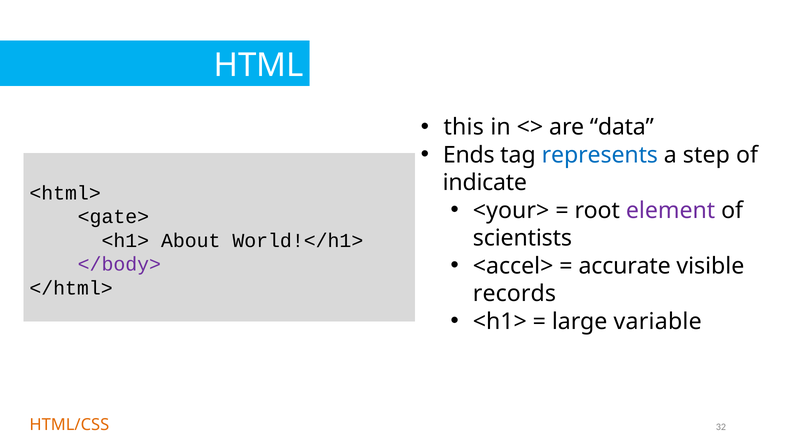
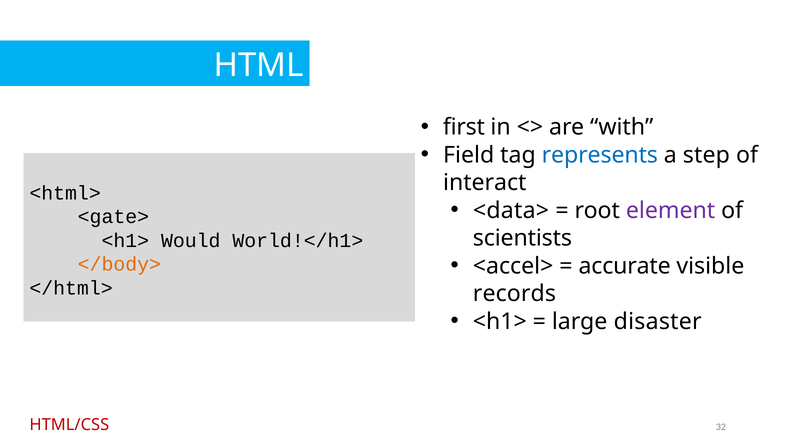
this: this -> first (464, 127)
data: data -> with (622, 127)
Ends: Ends -> Field (469, 155)
indicate: indicate -> interact (485, 183)
<your>: <your> -> <data> (511, 211)
About: About -> Would (191, 241)
</body> colour: purple -> orange (119, 264)
variable: variable -> disaster (658, 322)
HTML/CSS colour: orange -> red (69, 425)
